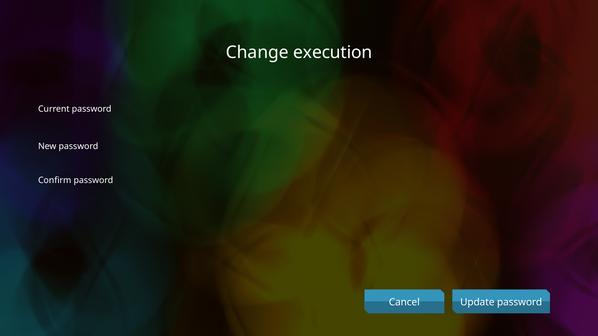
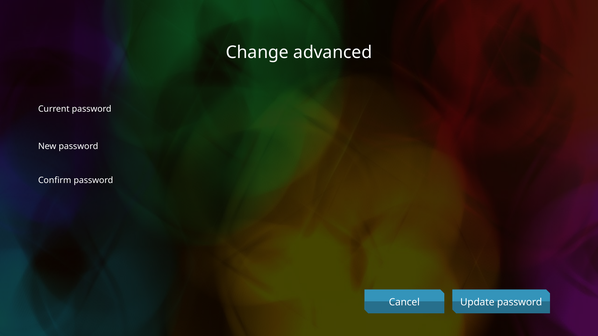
execution: execution -> advanced (333, 53)
